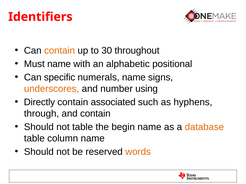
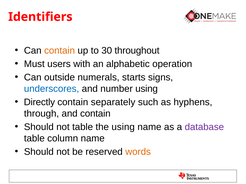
Must name: name -> users (59, 64)
positional: positional -> operation (172, 64)
specific: specific -> outside (60, 77)
numerals name: name -> starts (134, 77)
underscores colour: orange -> blue (52, 89)
associated: associated -> separately (113, 102)
the begin: begin -> using (123, 127)
database colour: orange -> purple (204, 127)
